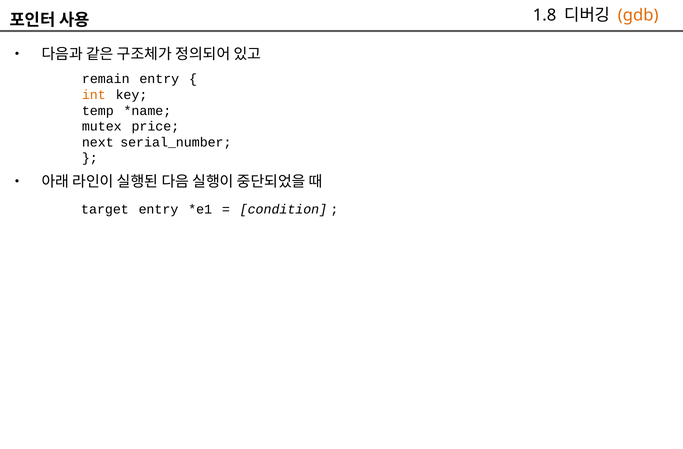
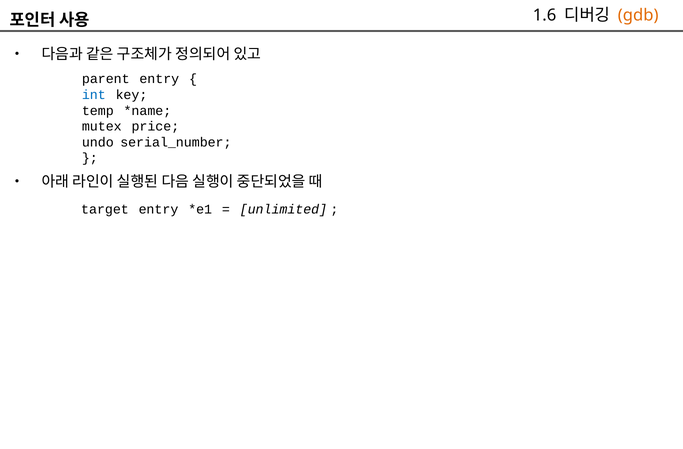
1.8: 1.8 -> 1.6 (545, 15)
remain: remain -> parent (106, 79)
int colour: orange -> blue (94, 95)
next: next -> undo (98, 142)
condition: condition -> unlimited (283, 209)
